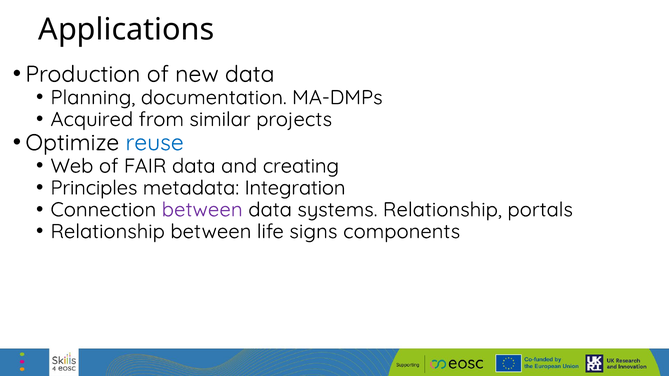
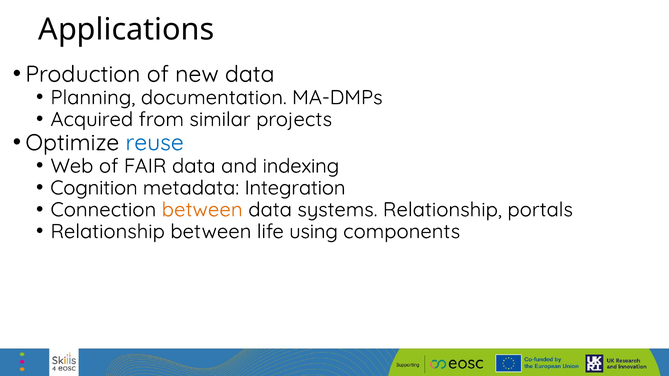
creating: creating -> indexing (301, 166)
Principles: Principles -> Cognition (94, 188)
between colour: purple -> orange (202, 210)
signs: signs -> using (314, 232)
